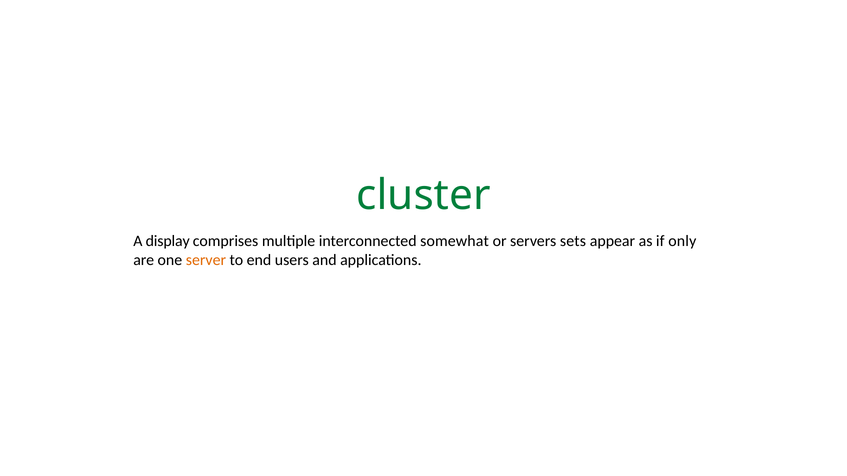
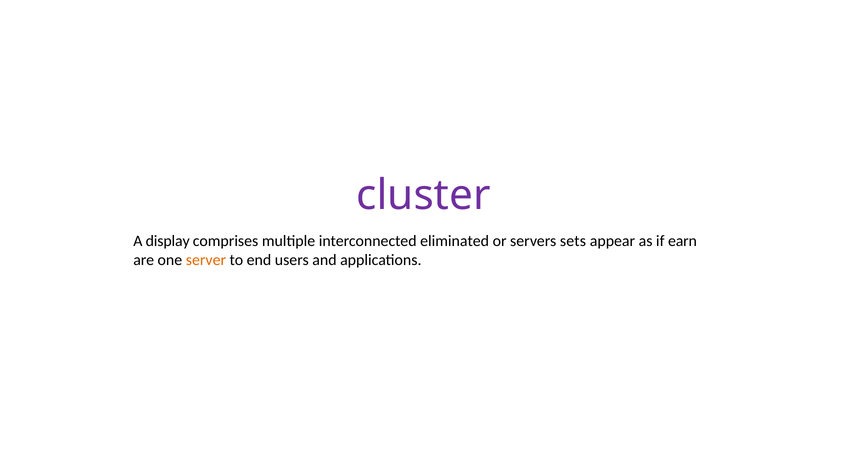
cluster colour: green -> purple (423, 196)
somewhat: somewhat -> eliminated (455, 241)
only: only -> earn (682, 241)
